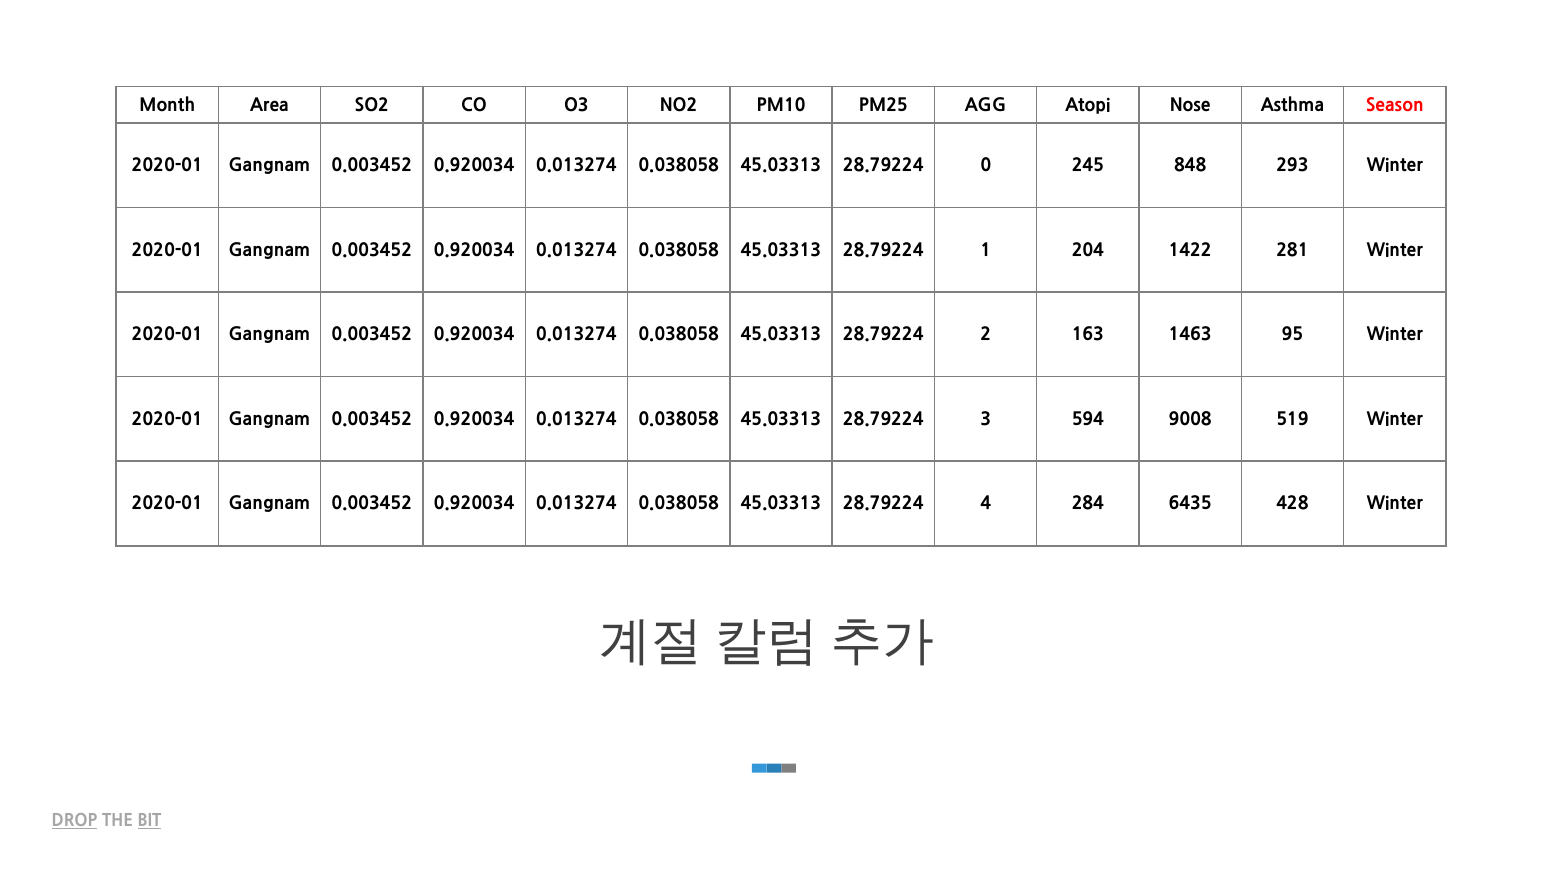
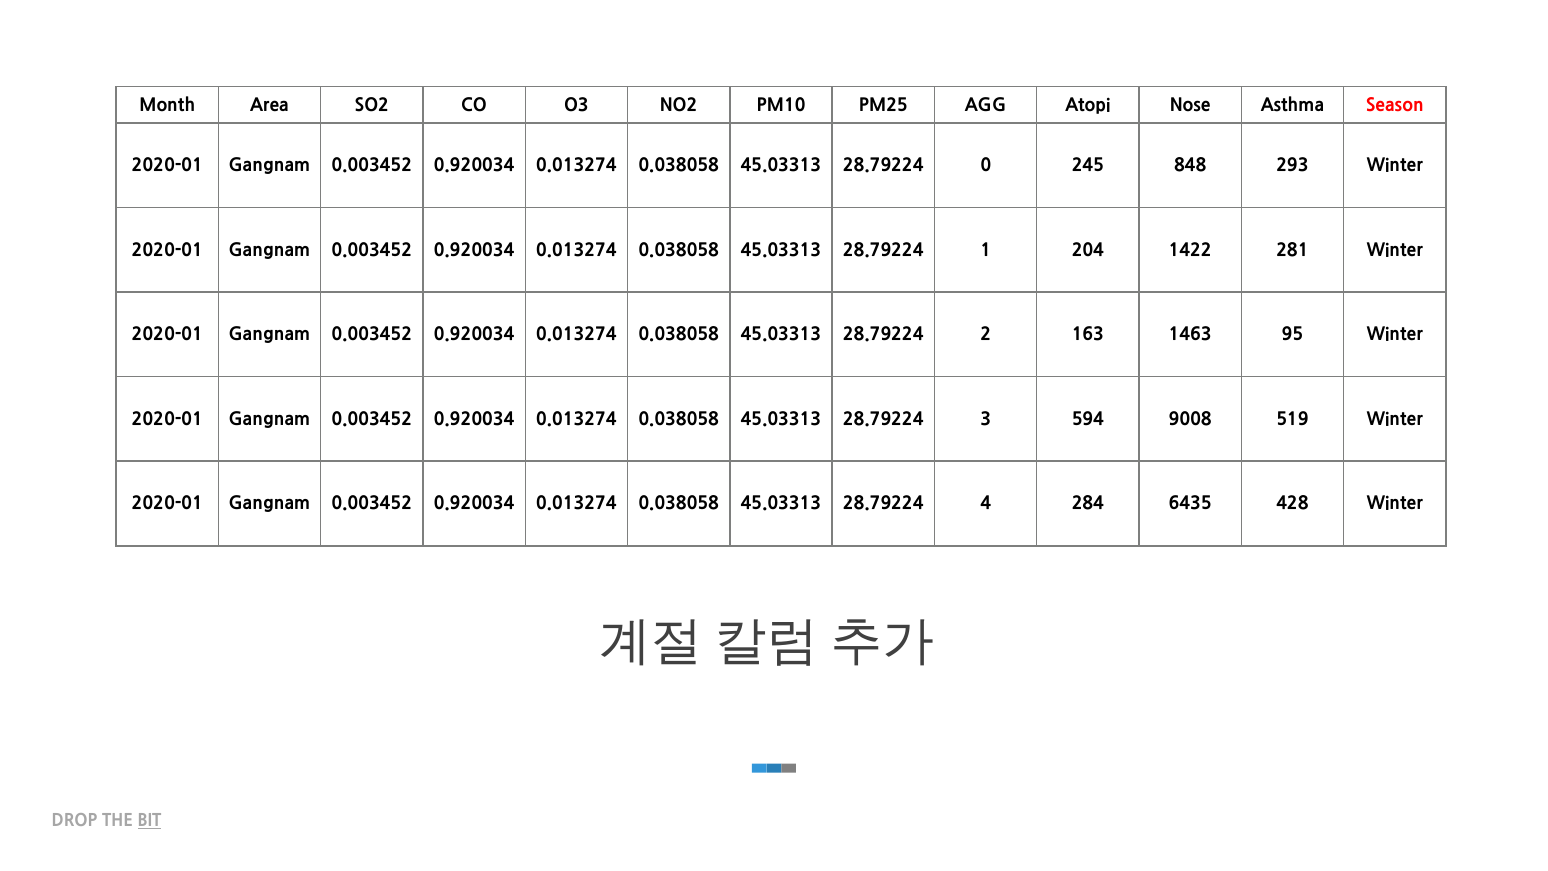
DROP underline: present -> none (75, 821)
